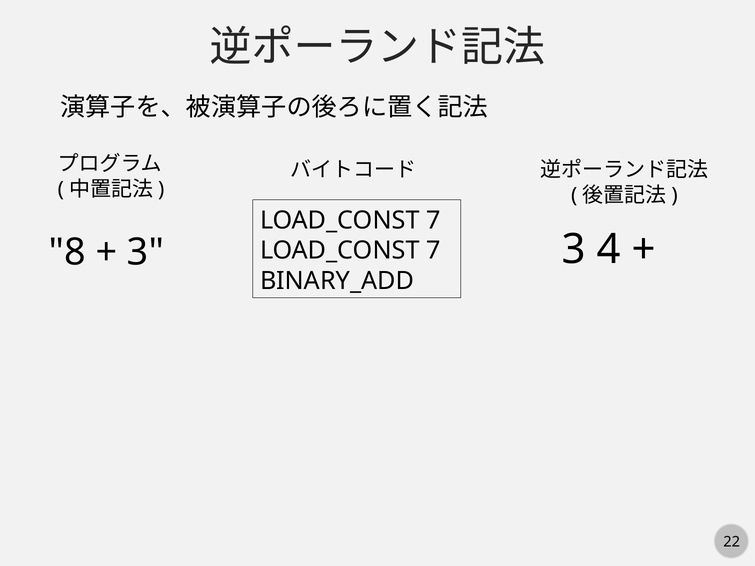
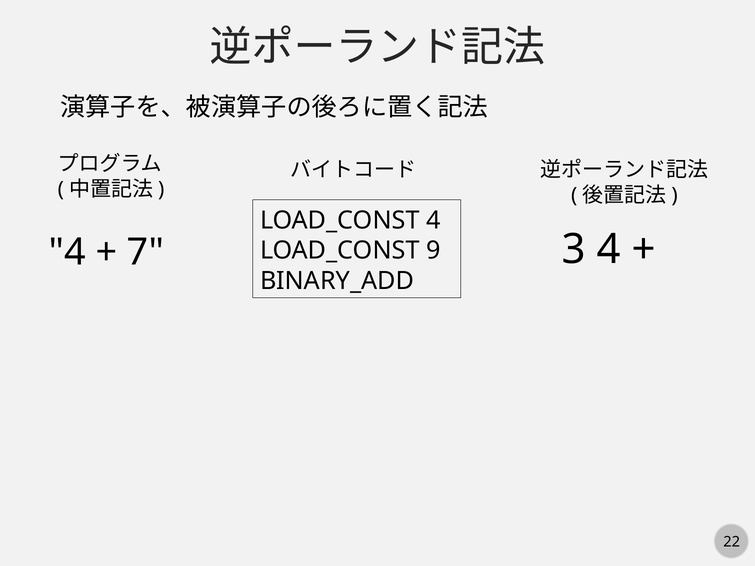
7: 7 -> 4 (433, 220)
8: 8 -> 4 (67, 253)
3: 3 -> 7 (145, 253)
7: 7 -> 9 (433, 251)
